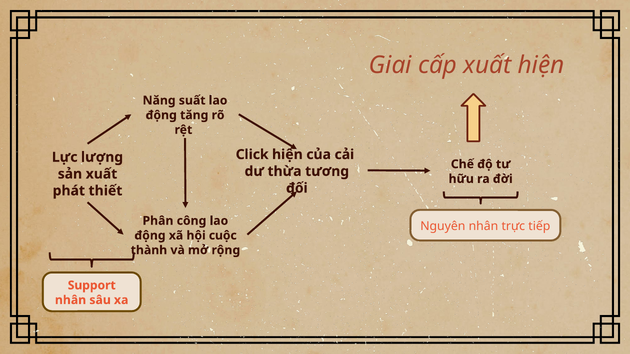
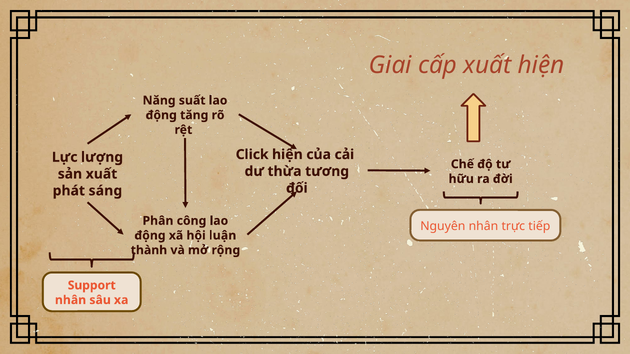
thiết: thiết -> sáng (105, 191)
cuộc: cuộc -> luận (223, 236)
